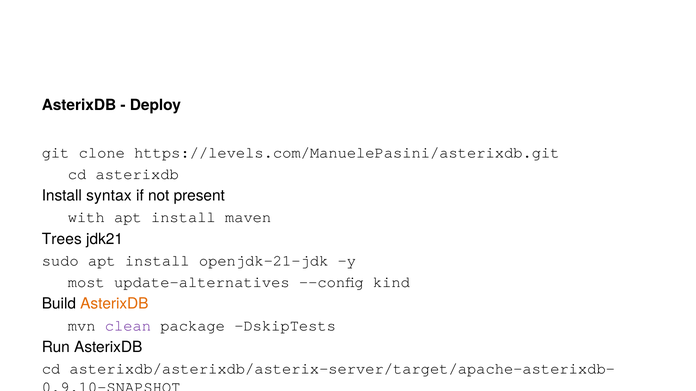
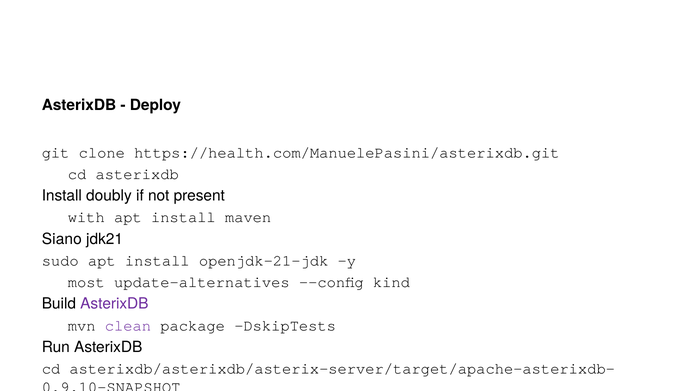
https://levels.com/ManuelePasini/asterixdb.git: https://levels.com/ManuelePasini/asterixdb.git -> https://health.com/ManuelePasini/asterixdb.git (347, 153)
syntax: syntax -> doubly (109, 196)
Trees: Trees -> Siano (62, 239)
AsterixDB colour: orange -> purple (114, 304)
